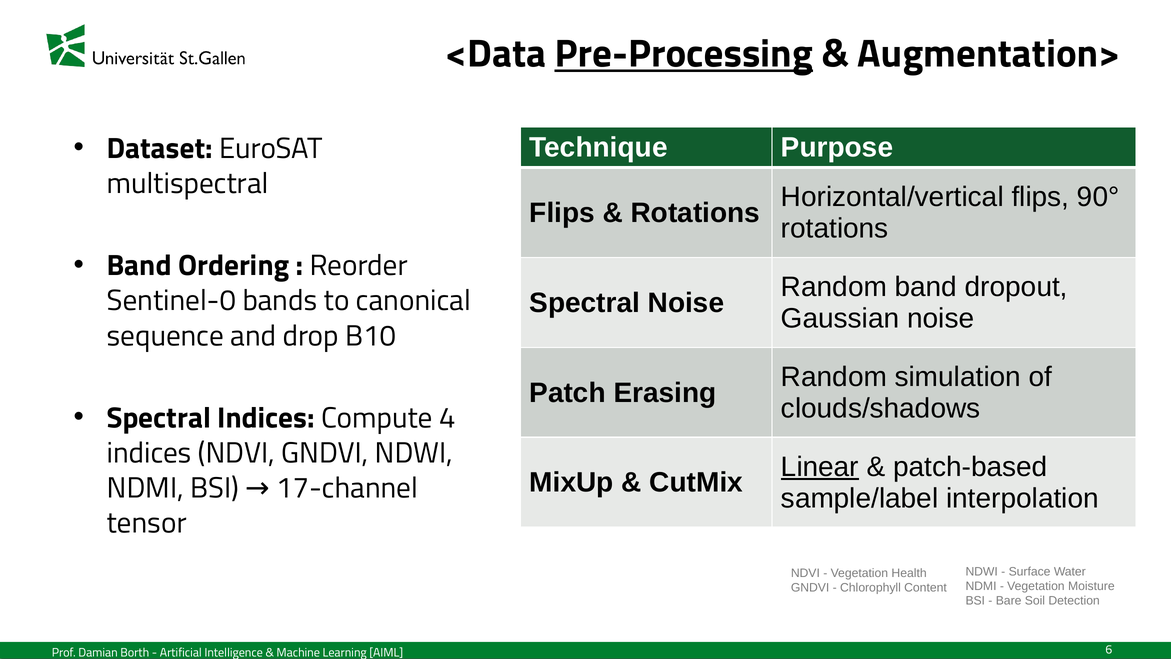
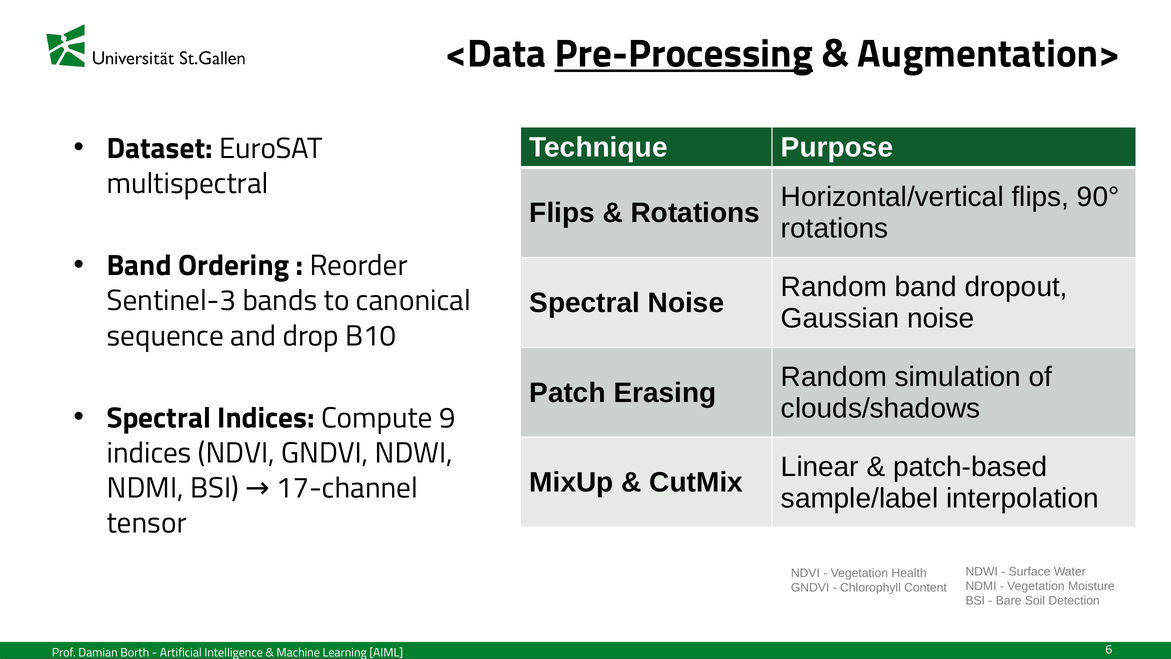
Sentinel-0: Sentinel-0 -> Sentinel-3 (171, 301)
4: 4 -> 9 (447, 418)
Linear underline: present -> none (820, 467)
